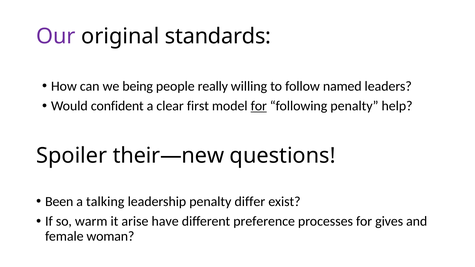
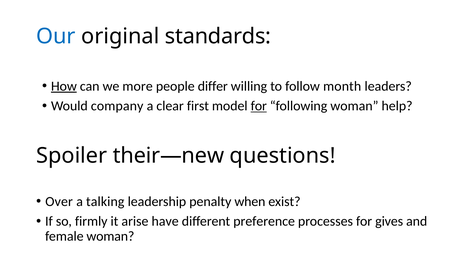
Our colour: purple -> blue (56, 36)
How underline: none -> present (64, 86)
being: being -> more (138, 86)
really: really -> differ (213, 86)
named: named -> month (342, 86)
confident: confident -> company (117, 106)
following penalty: penalty -> woman (354, 106)
Been: Been -> Over (59, 202)
differ: differ -> when (250, 202)
warm: warm -> firmly (91, 222)
